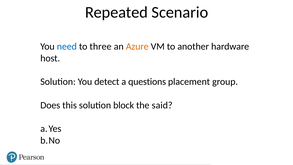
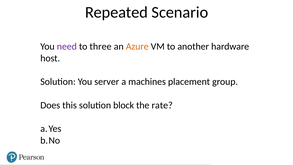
need colour: blue -> purple (67, 47)
detect: detect -> server (107, 82)
questions: questions -> machines (147, 82)
said: said -> rate (162, 105)
